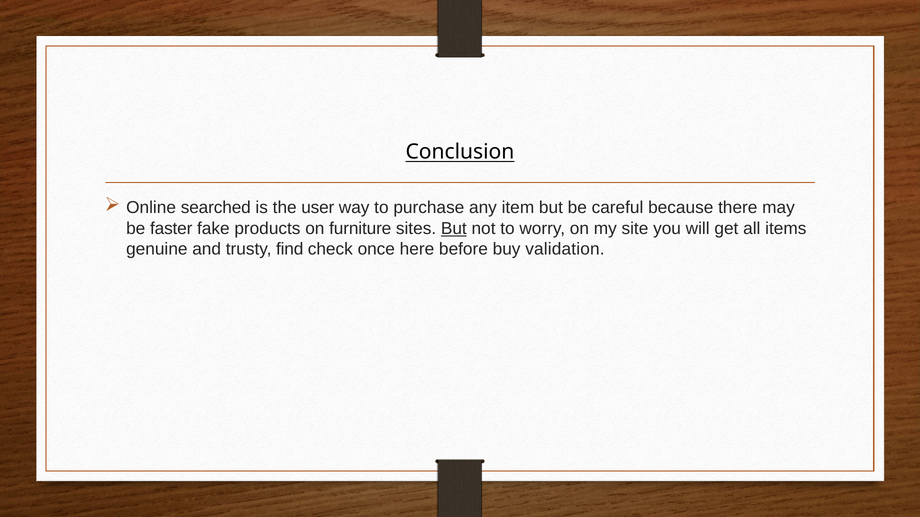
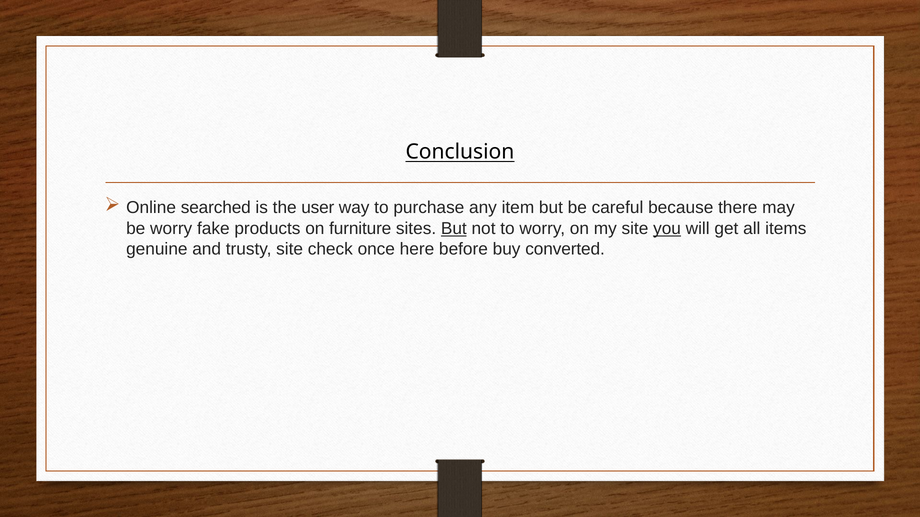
be faster: faster -> worry (171, 229)
you underline: none -> present (667, 229)
trusty find: find -> site (290, 249)
validation: validation -> converted (565, 249)
